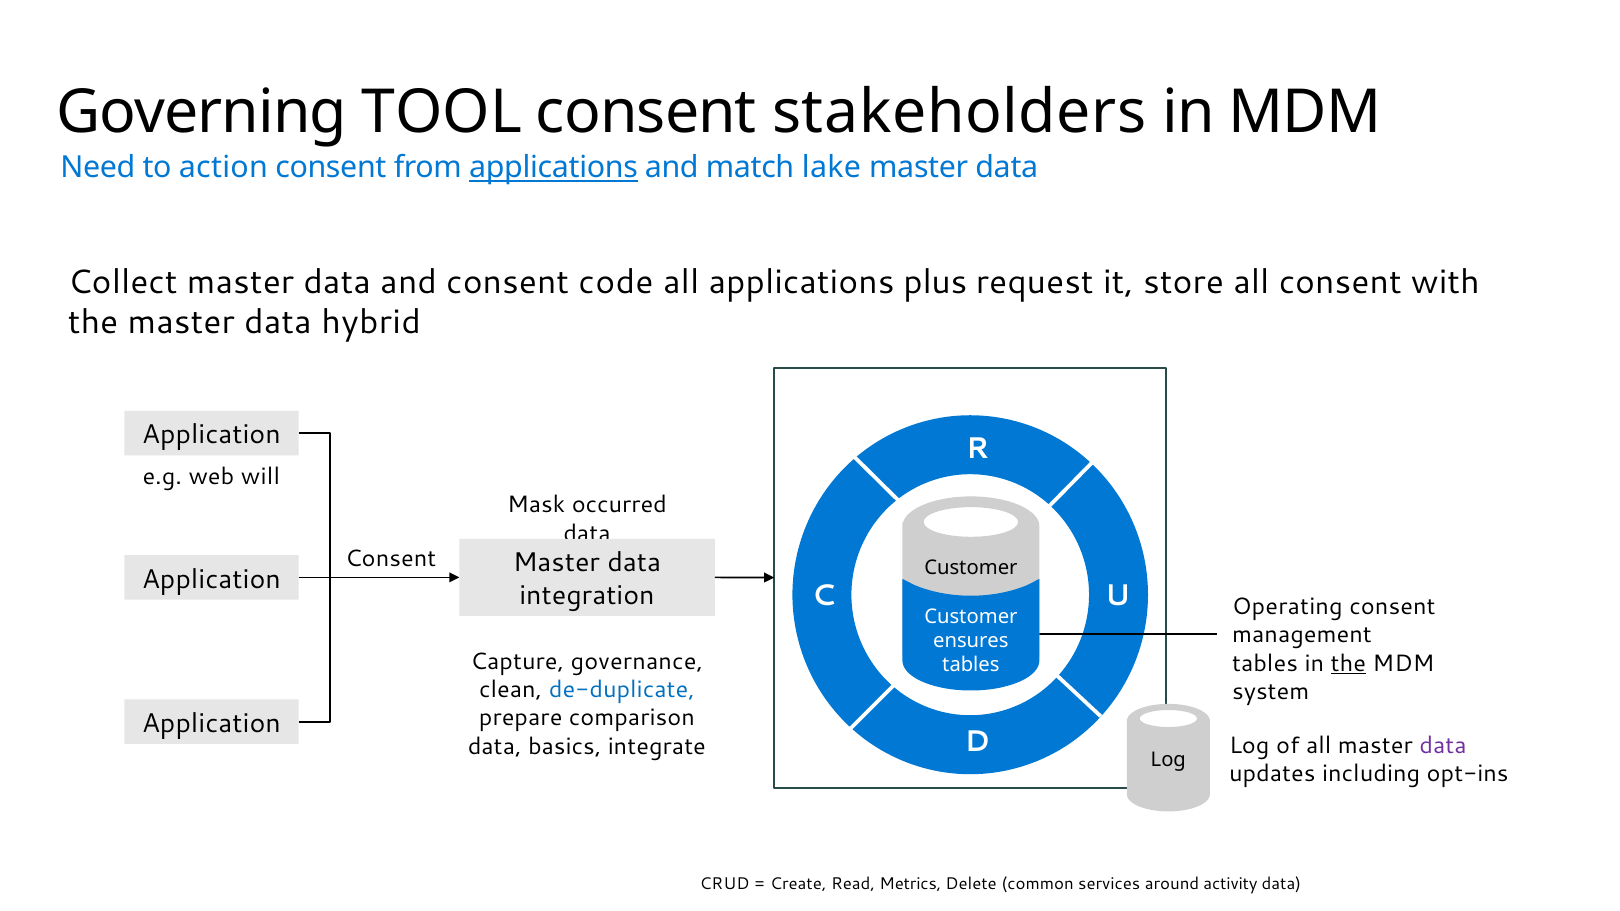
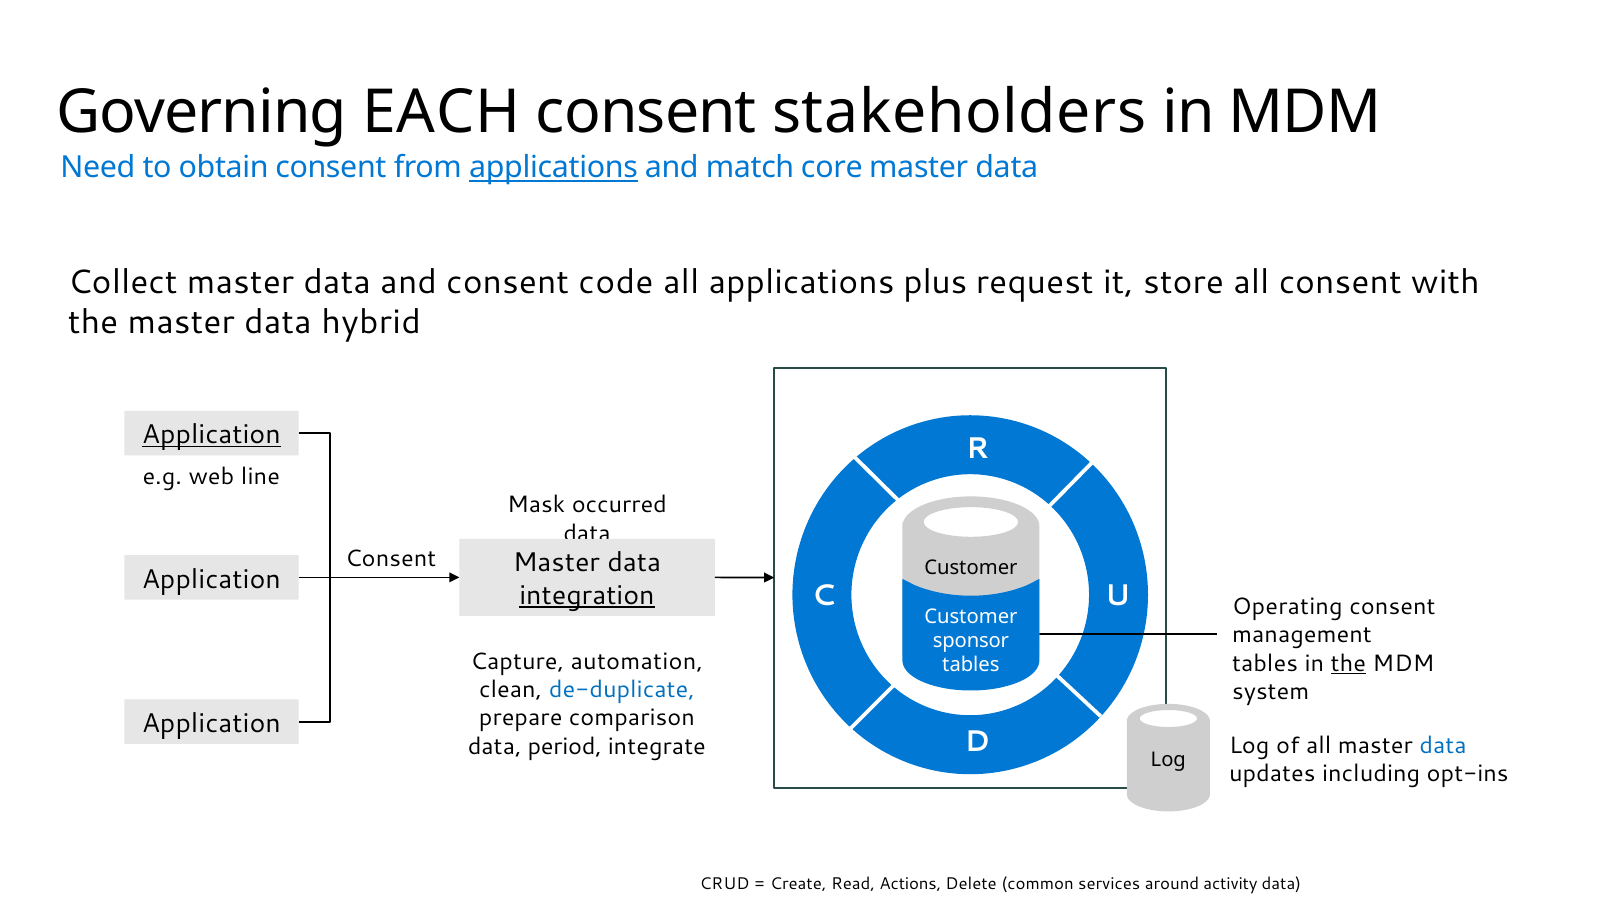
TOOL: TOOL -> EACH (441, 112)
action: action -> obtain (224, 168)
lake: lake -> core (832, 168)
Application underline: none -> present (211, 435)
will: will -> line (261, 477)
integration underline: none -> present (587, 596)
ensures: ensures -> sponsor (971, 641)
governance: governance -> automation (637, 661)
data colour: purple -> blue (1443, 745)
basics: basics -> period (565, 746)
Metrics: Metrics -> Actions (910, 884)
